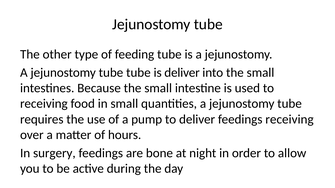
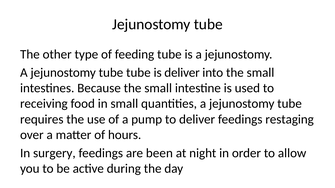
feedings receiving: receiving -> restaging (290, 120)
bone: bone -> been (159, 153)
